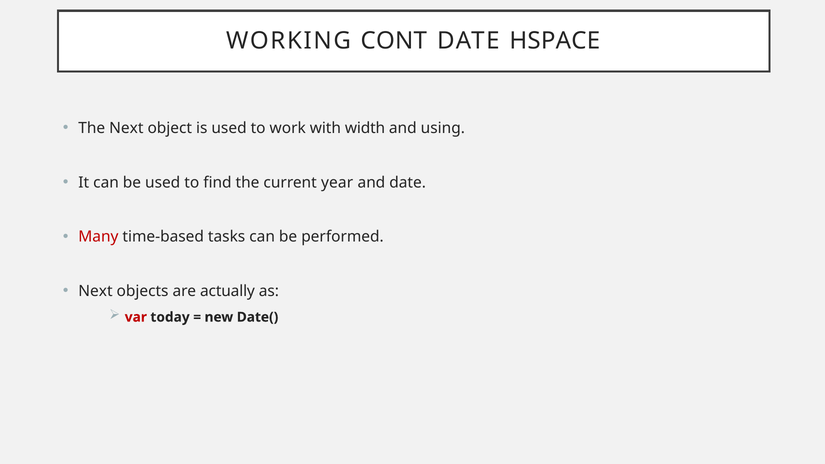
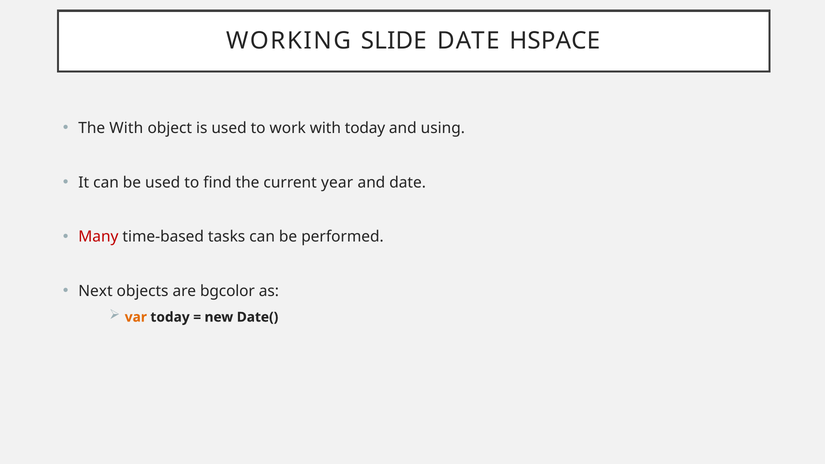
CONT: CONT -> SLIDE (394, 41)
The Next: Next -> With (126, 128)
with width: width -> today (365, 128)
actually: actually -> bgcolor (227, 291)
var colour: red -> orange (136, 317)
